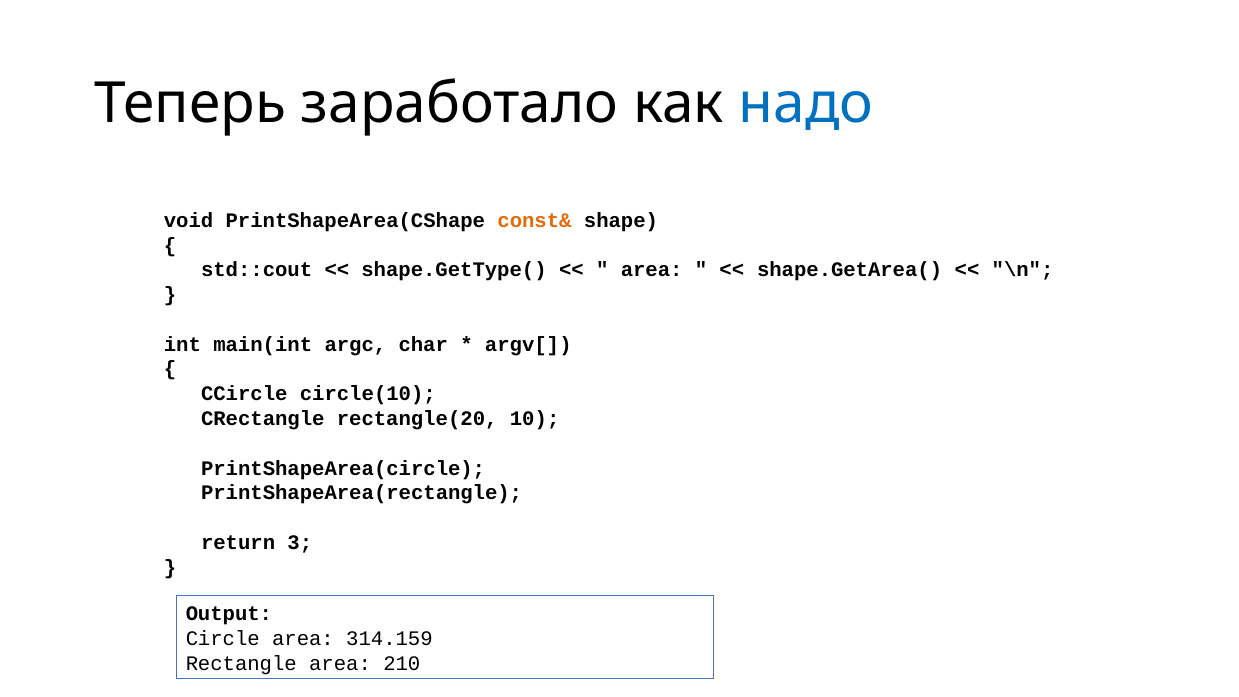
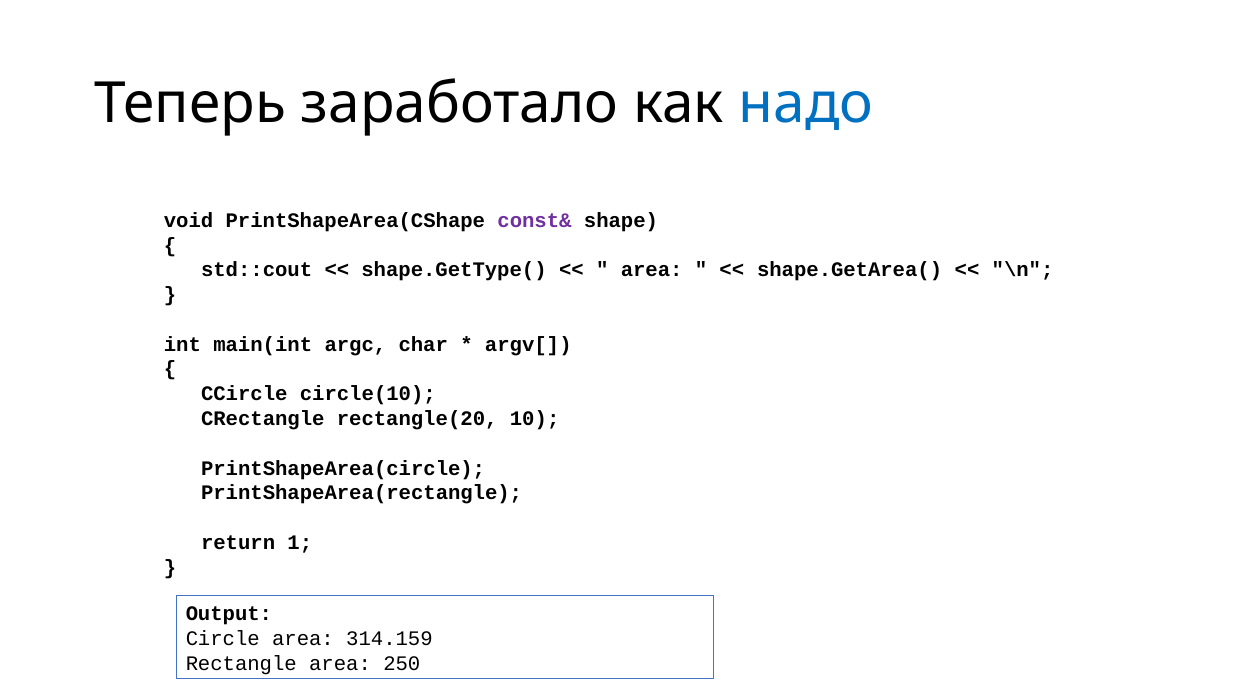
const& colour: orange -> purple (535, 221)
3: 3 -> 1 (300, 543)
210: 210 -> 250 (402, 663)
